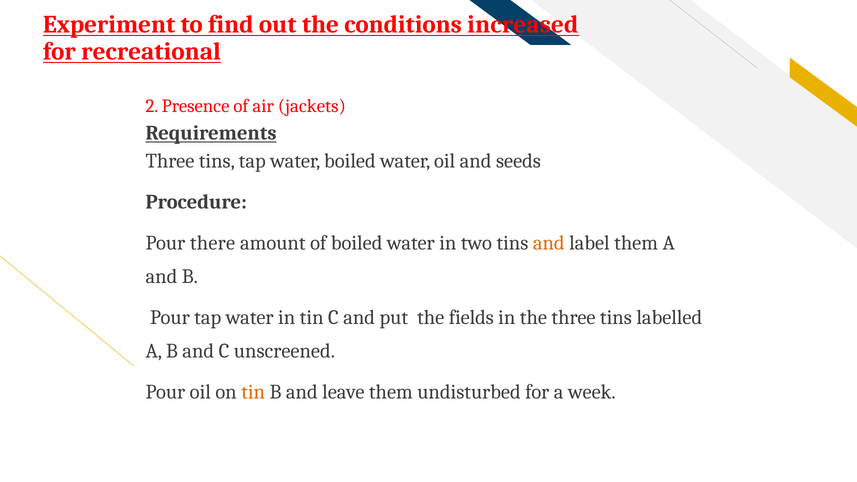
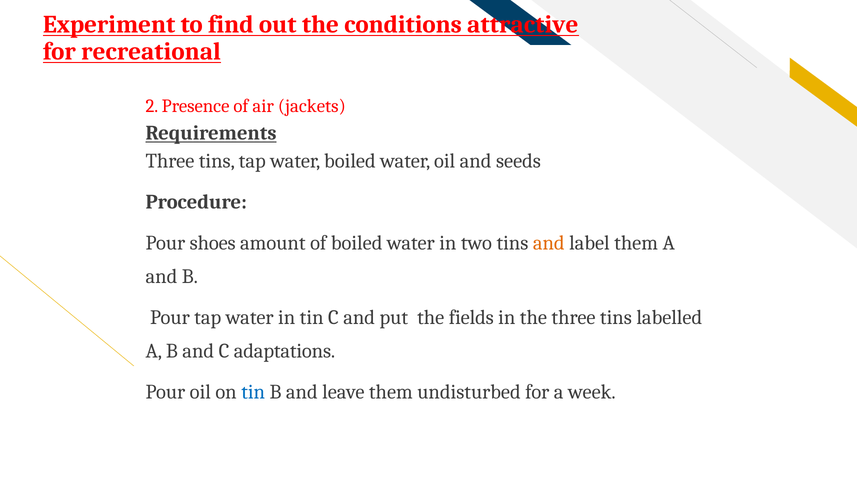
increased: increased -> attractive (523, 25)
there: there -> shoes (213, 243)
unscreened: unscreened -> adaptations (284, 351)
tin colour: orange -> blue (253, 392)
